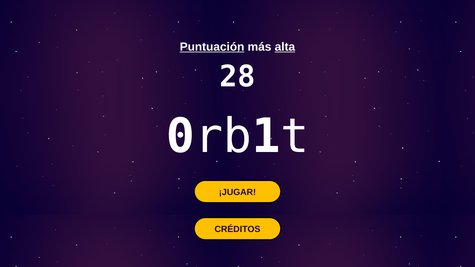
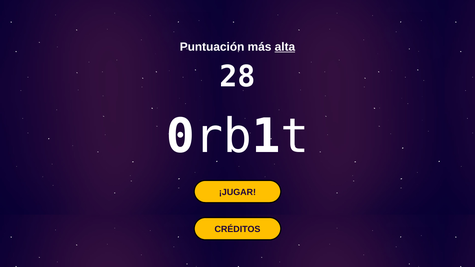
Puntuación underline: present -> none (212, 47)
